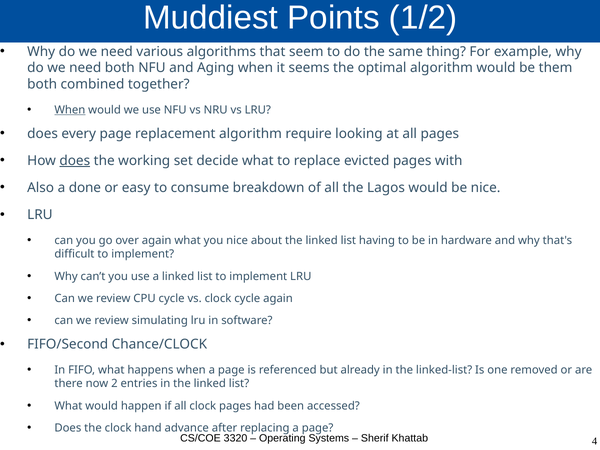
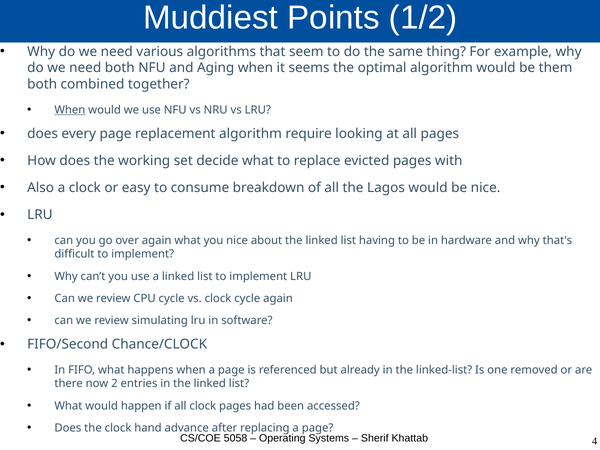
does underline: present -> none (75, 161)
a done: done -> clock (85, 188)
3320: 3320 -> 5058 (236, 438)
